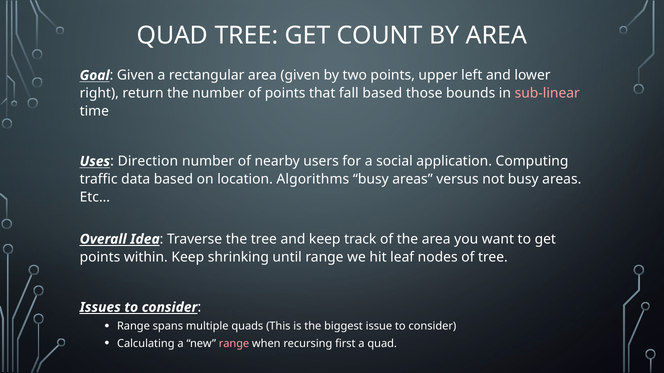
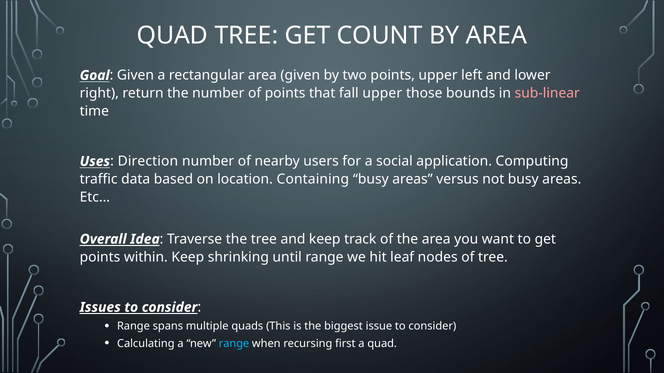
fall based: based -> upper (382, 93)
Algorithms: Algorithms -> Containing (313, 179)
range colour: pink -> light blue (234, 344)
